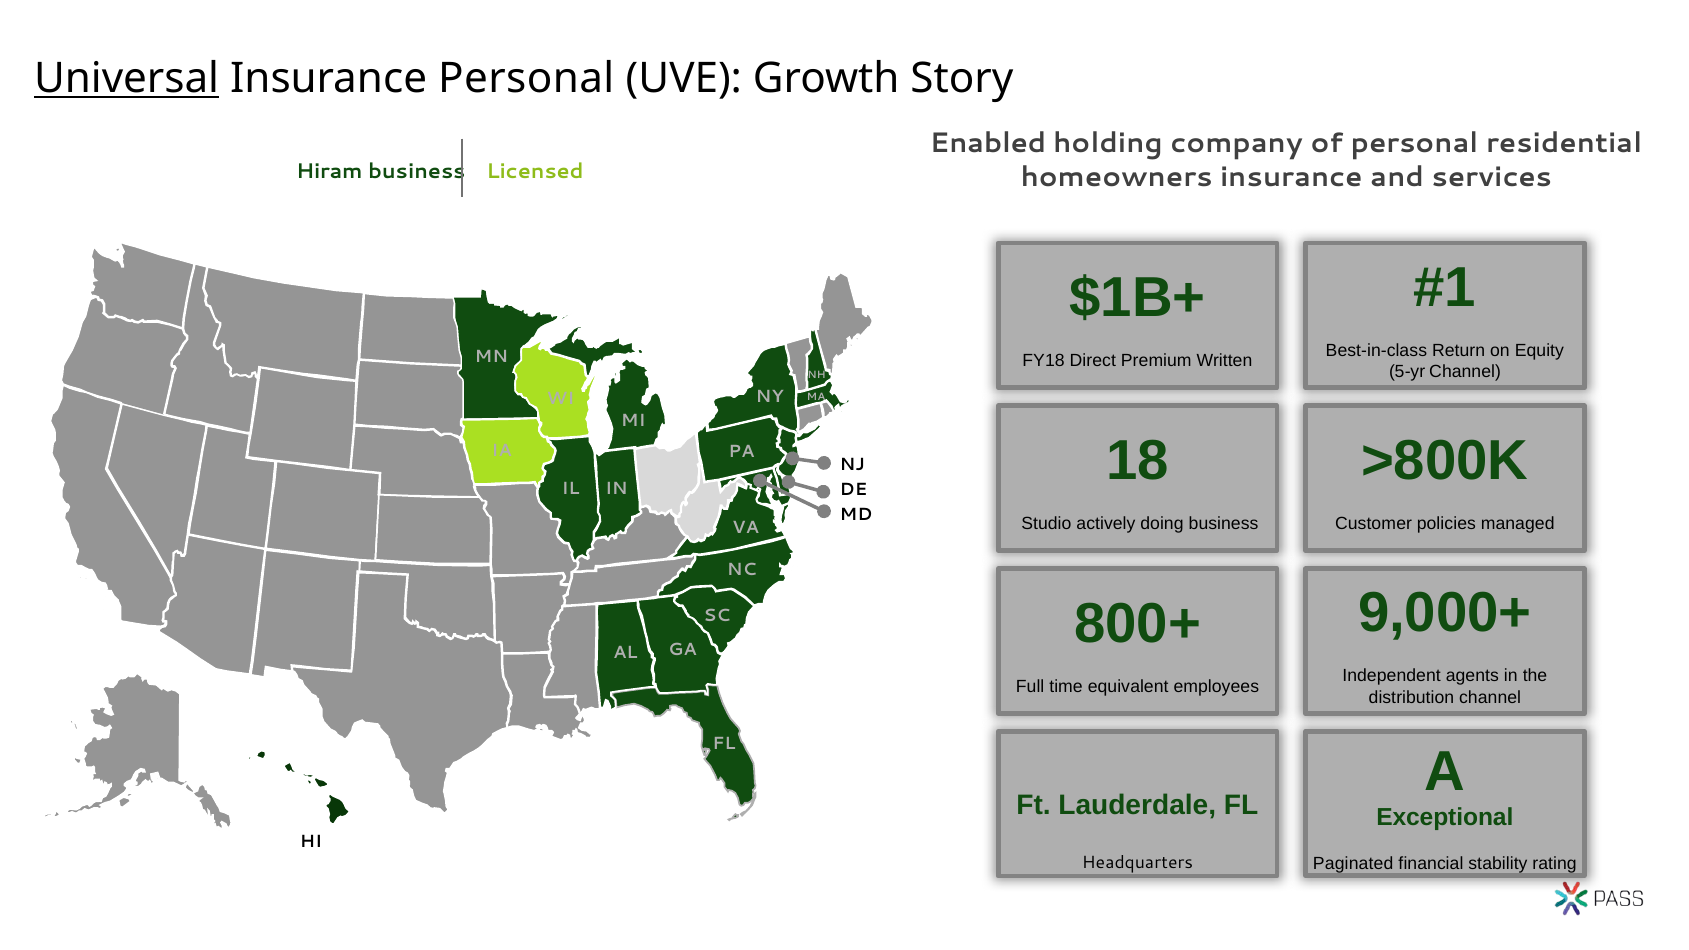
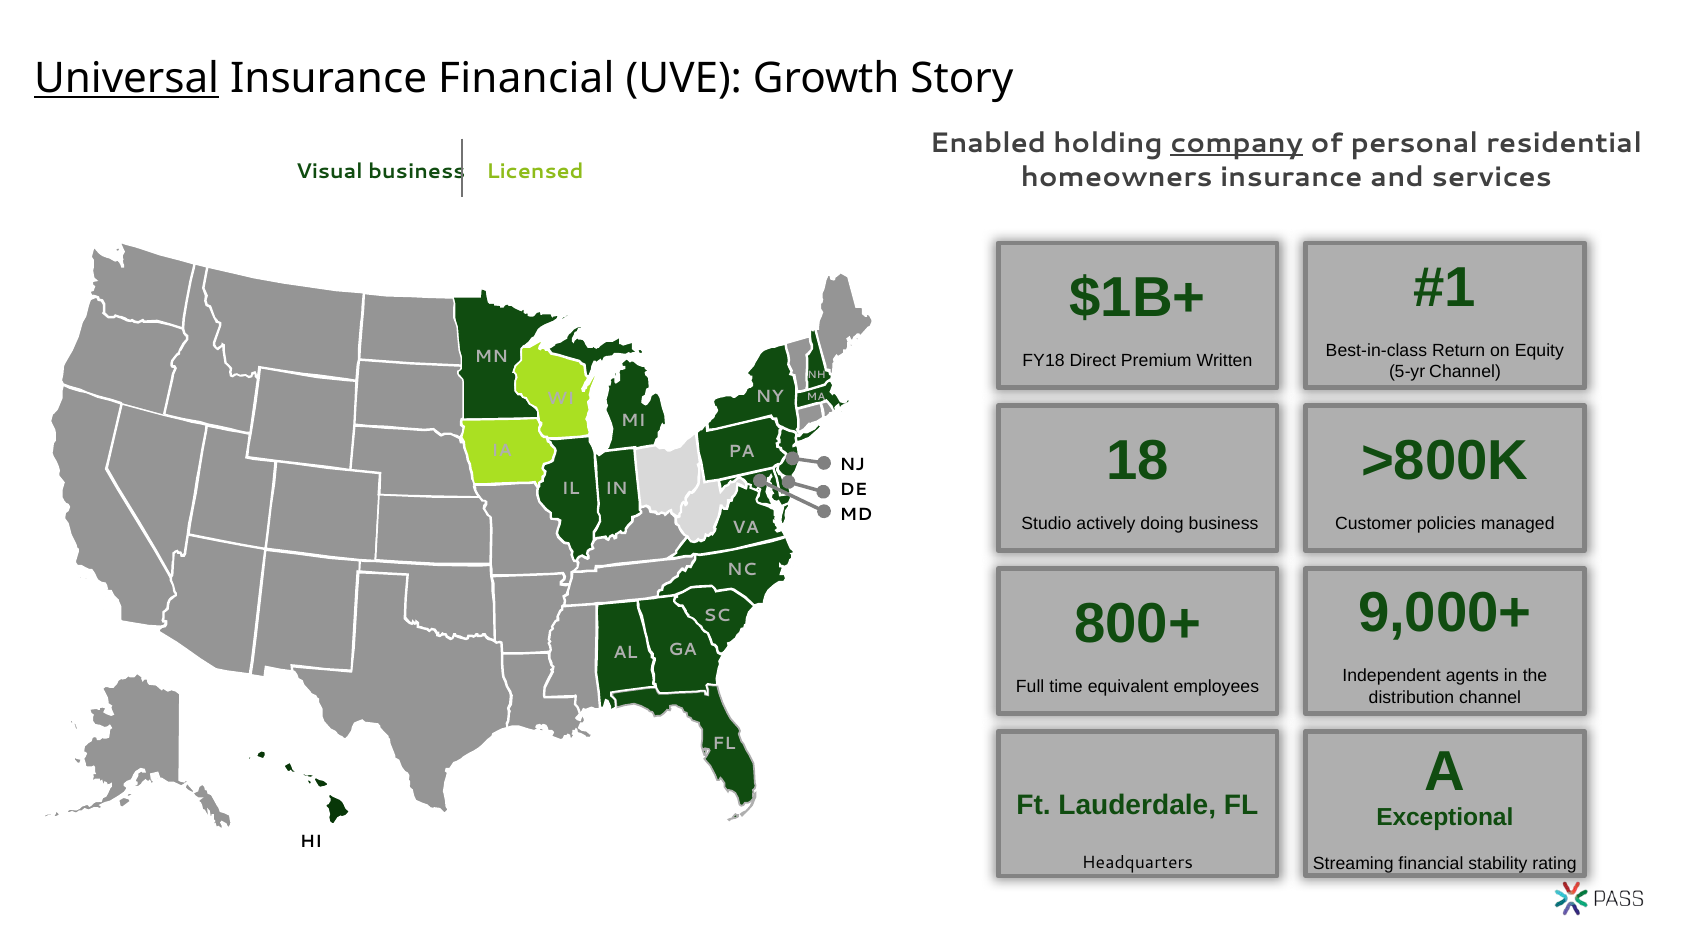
Insurance Personal: Personal -> Financial (526, 79)
company underline: none -> present (1237, 143)
Hiram: Hiram -> Visual (329, 171)
Paginated: Paginated -> Streaming (1353, 864)
